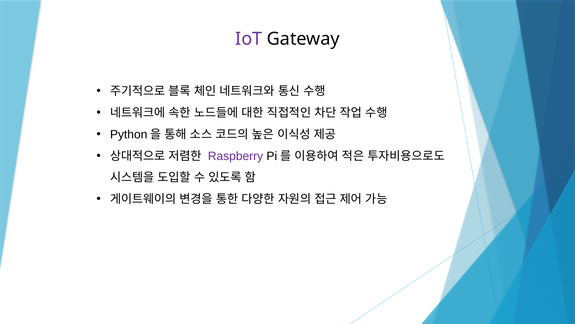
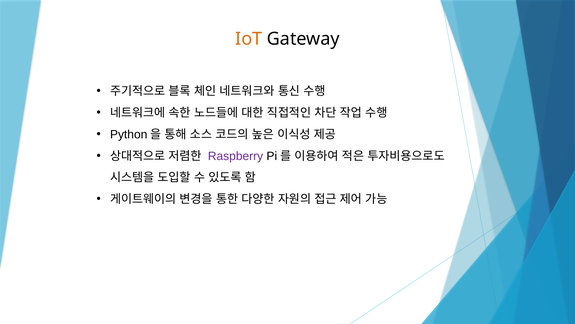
IoT colour: purple -> orange (249, 39)
